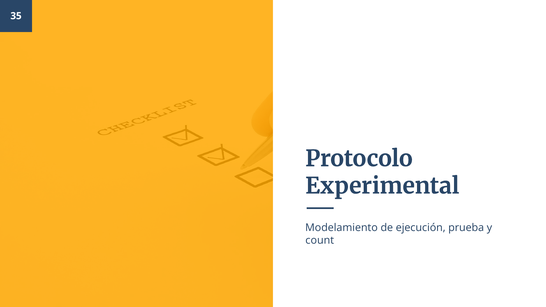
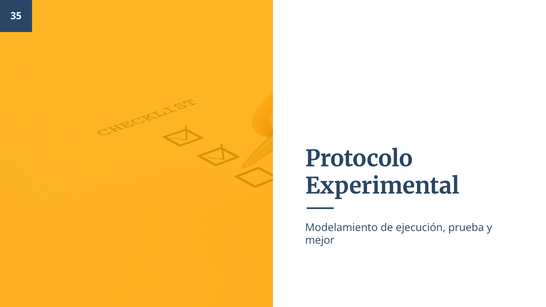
count: count -> mejor (320, 240)
